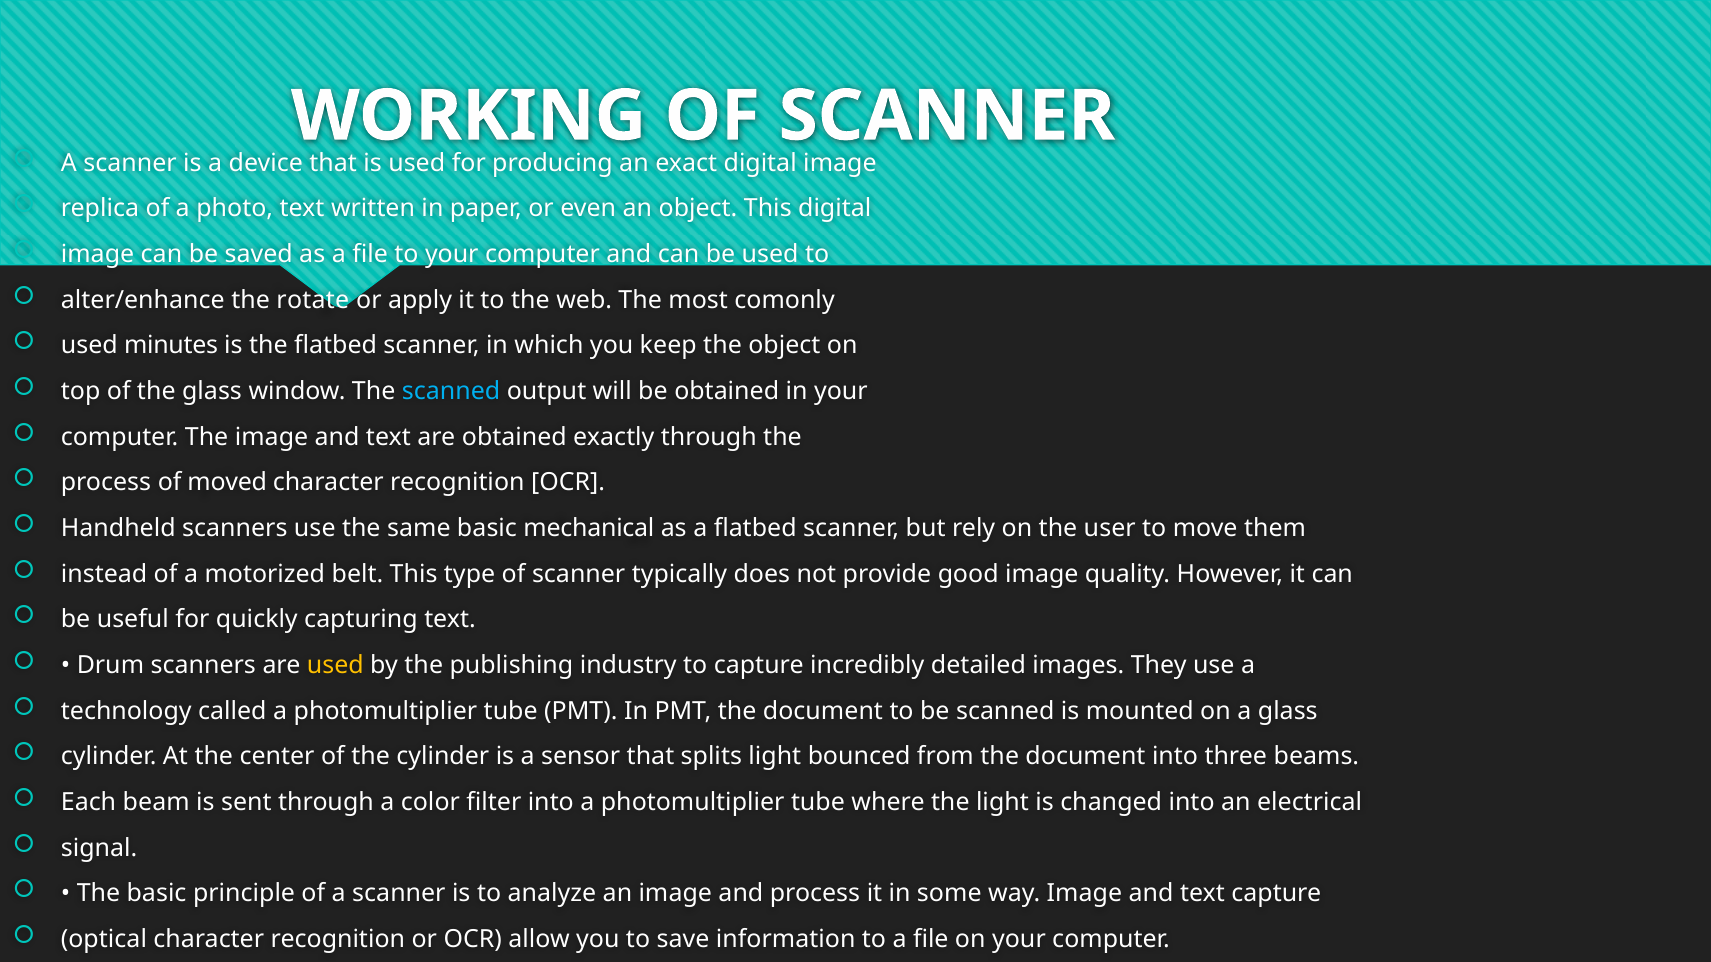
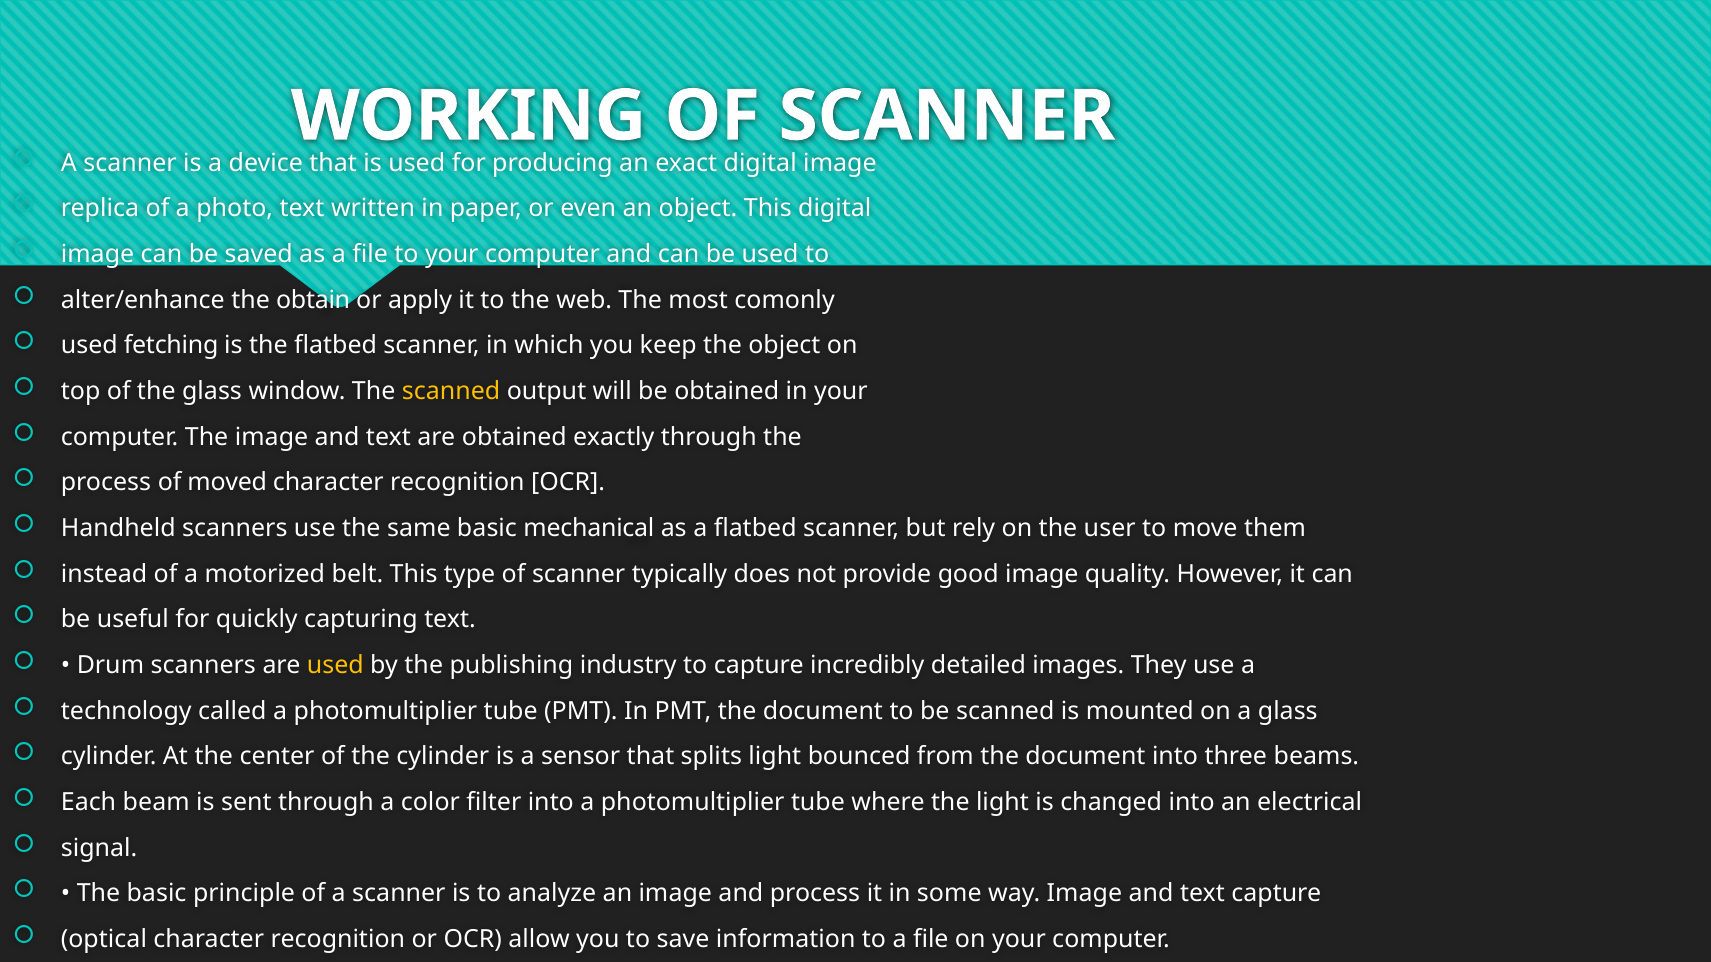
rotate: rotate -> obtain (313, 300)
minutes: minutes -> fetching (171, 346)
scanned colour: light blue -> yellow (451, 392)
